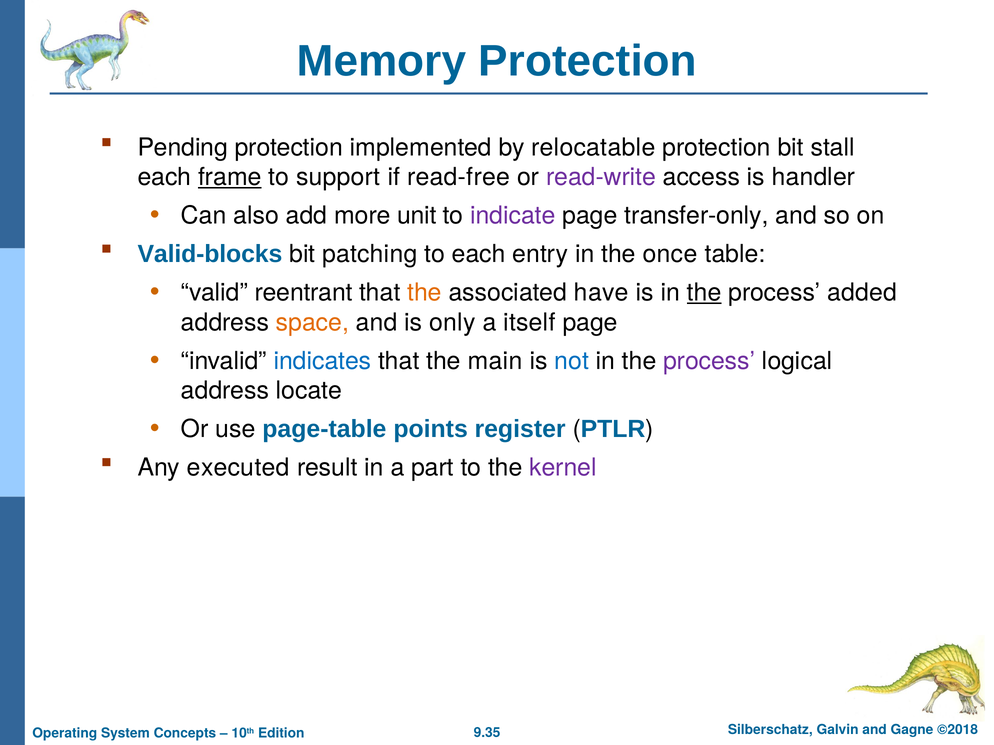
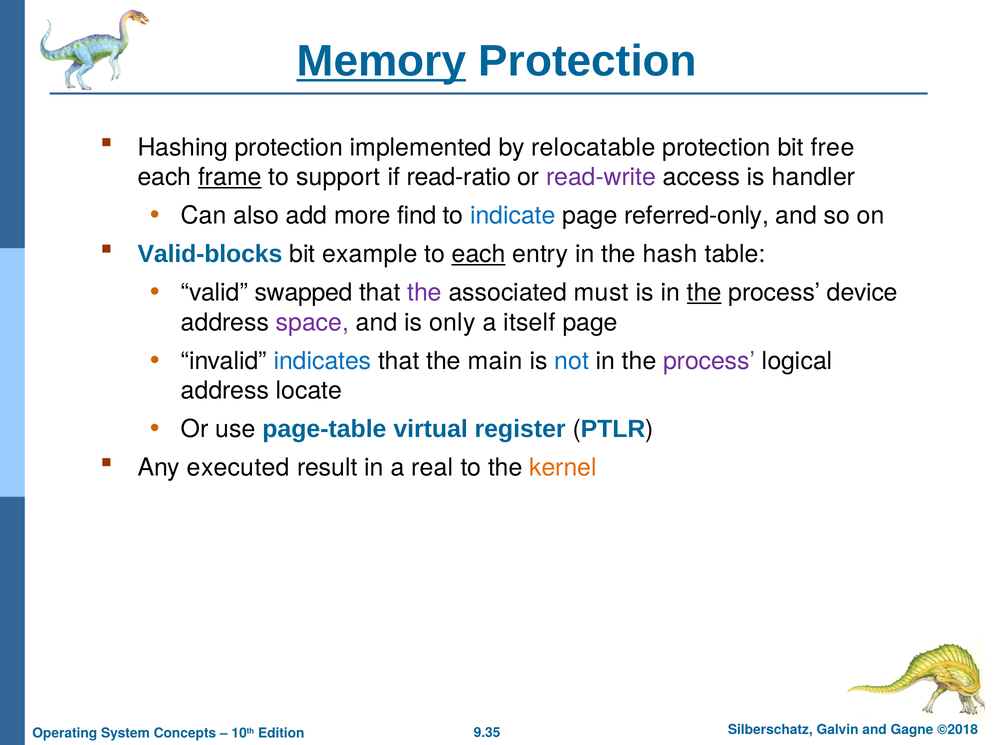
Memory underline: none -> present (381, 61)
Pending: Pending -> Hashing (183, 147)
stall: stall -> free (833, 147)
read-free: read-free -> read-ratio (459, 177)
unit: unit -> find (417, 216)
indicate colour: purple -> blue (513, 216)
transfer-only: transfer-only -> referred-only (697, 216)
patching: patching -> example (370, 254)
each underline: none -> present (479, 254)
once: once -> hash (670, 254)
reentrant: reentrant -> swapped (304, 293)
the colour: orange -> purple (425, 293)
have: have -> must (601, 293)
added: added -> device (862, 293)
space colour: orange -> purple (312, 323)
points: points -> virtual (431, 429)
part: part -> real (432, 468)
kernel colour: purple -> orange (563, 468)
